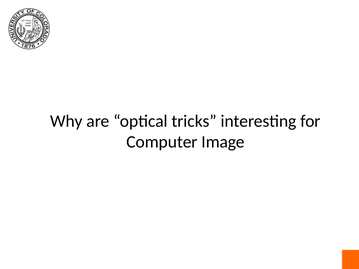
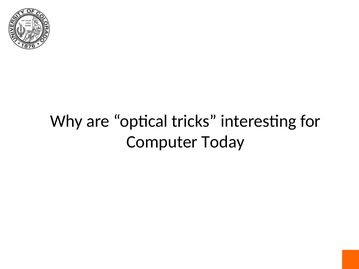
Image: Image -> Today (223, 142)
